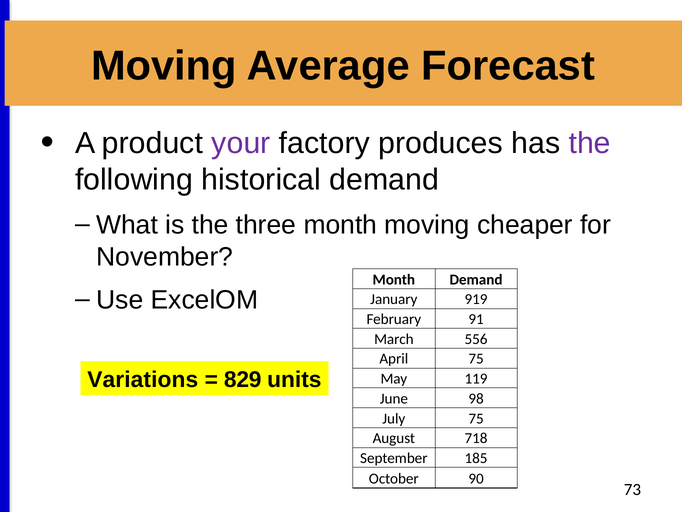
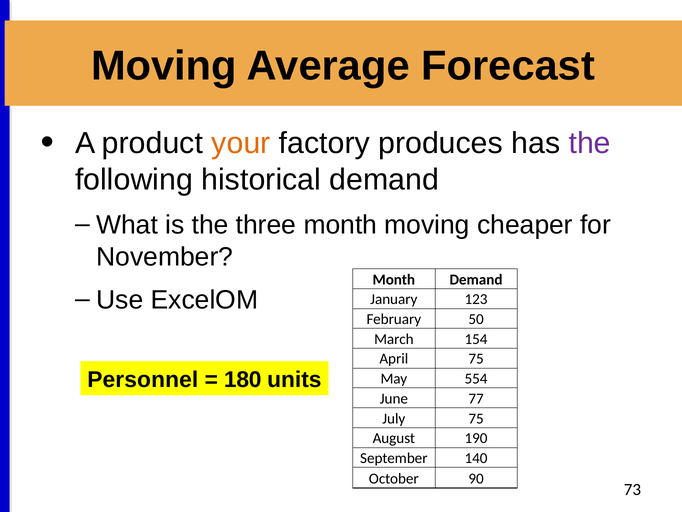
your colour: purple -> orange (241, 143)
919: 919 -> 123 (476, 299)
91: 91 -> 50 (476, 319)
556: 556 -> 154 (476, 339)
Variations: Variations -> Personnel (143, 379)
829: 829 -> 180 (243, 379)
119: 119 -> 554 (476, 378)
98: 98 -> 77 (476, 398)
718: 718 -> 190 (476, 438)
185: 185 -> 140 (476, 458)
